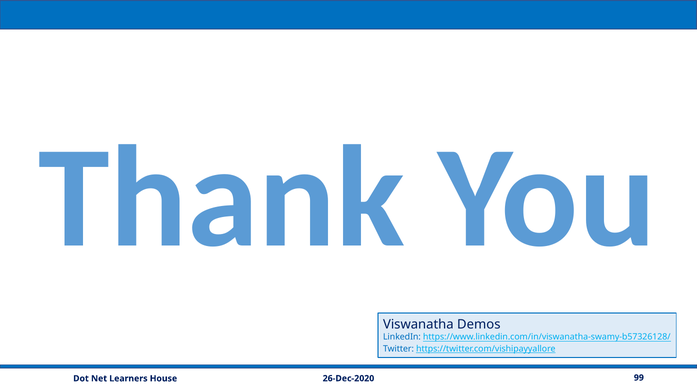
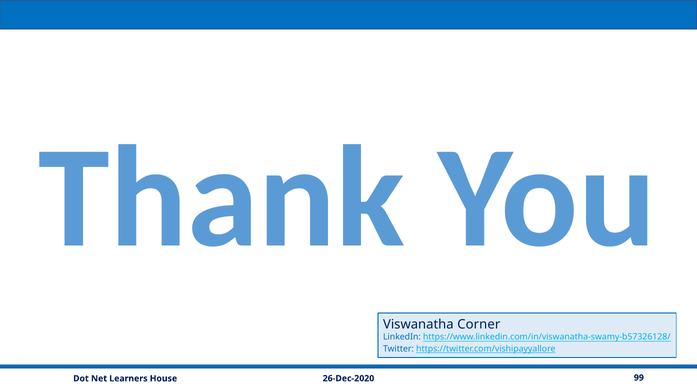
Demos: Demos -> Corner (479, 324)
